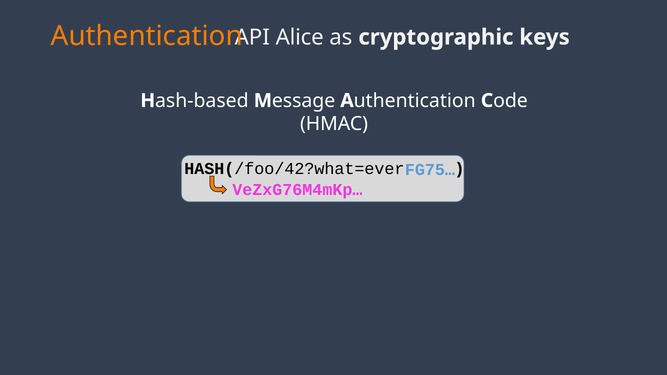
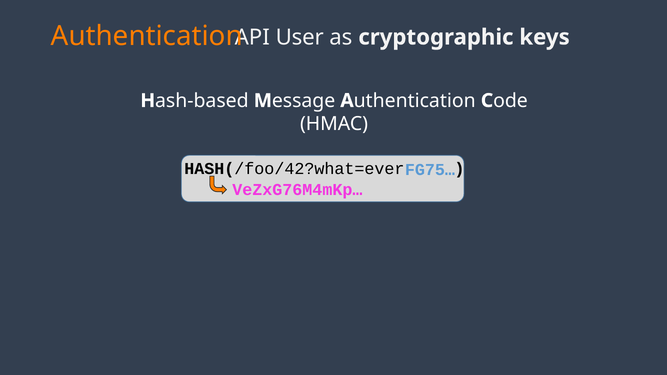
Alice: Alice -> User (300, 37)
